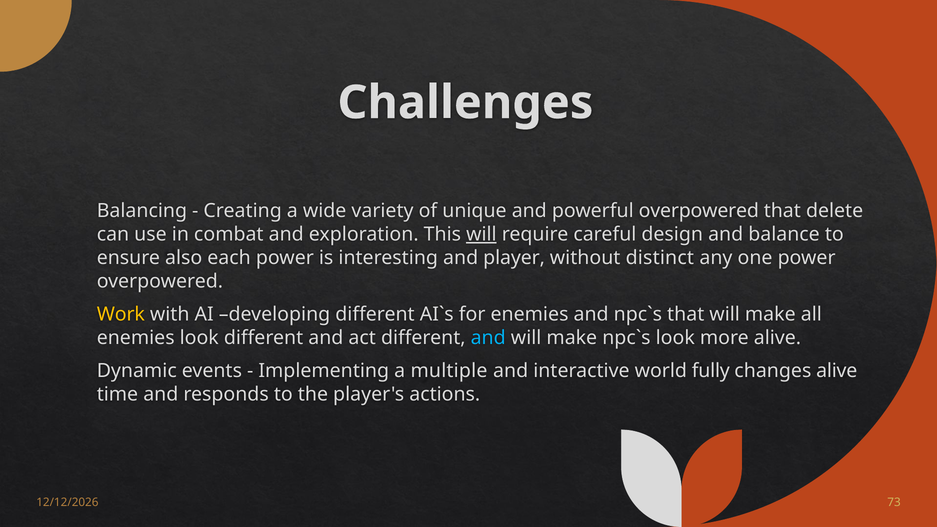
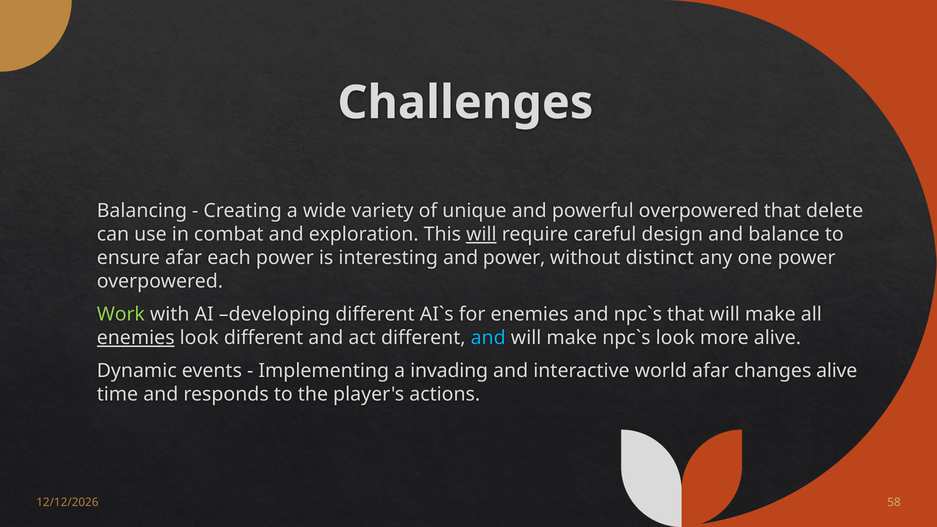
ensure also: also -> afar (184, 258)
and player: player -> power (514, 258)
Work colour: yellow -> light green (121, 314)
enemies underline: none -> present (136, 338)
multiple: multiple -> invading (449, 371)
world fully: fully -> afar (711, 371)
73: 73 -> 58 (894, 502)
